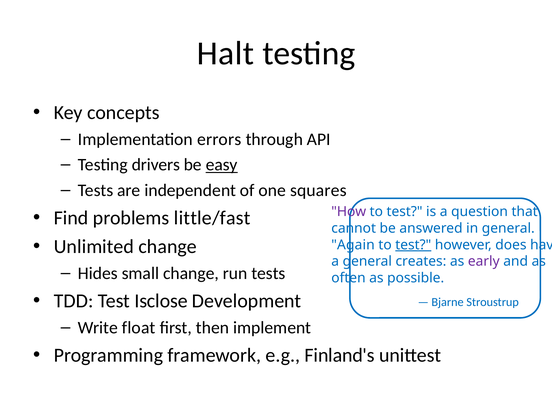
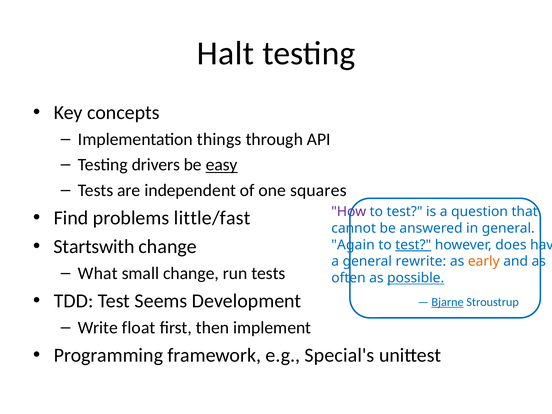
errors: errors -> things (219, 139)
Unlimited: Unlimited -> Startswith (94, 247)
creates: creates -> rewrite (421, 261)
early colour: purple -> orange (484, 261)
Hides: Hides -> What (98, 273)
possible underline: none -> present (416, 278)
Isclose: Isclose -> Seems (161, 301)
Bjarne underline: none -> present (448, 302)
Finland's: Finland's -> Special's (340, 355)
